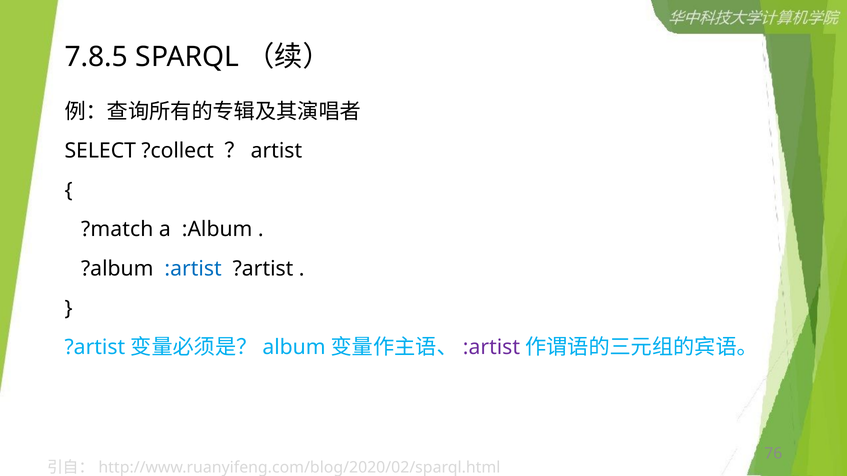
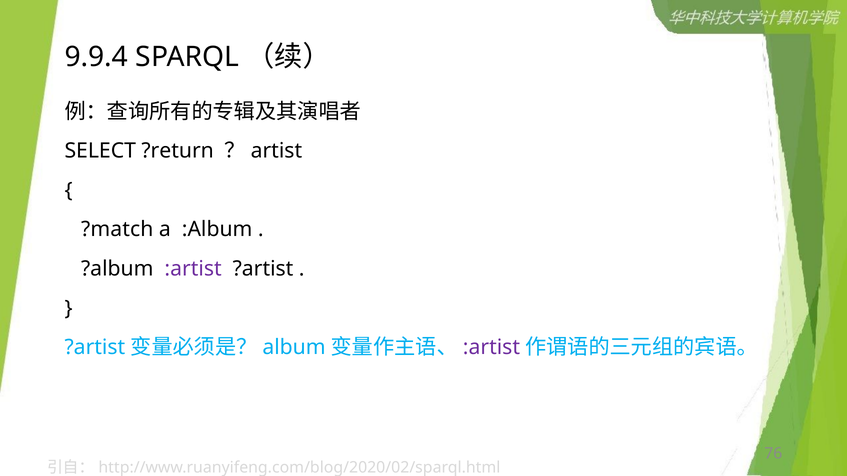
7.8.5: 7.8.5 -> 9.9.4 (96, 57)
?collect: ?collect -> ?return (178, 151)
:artist colour: blue -> purple (193, 269)
